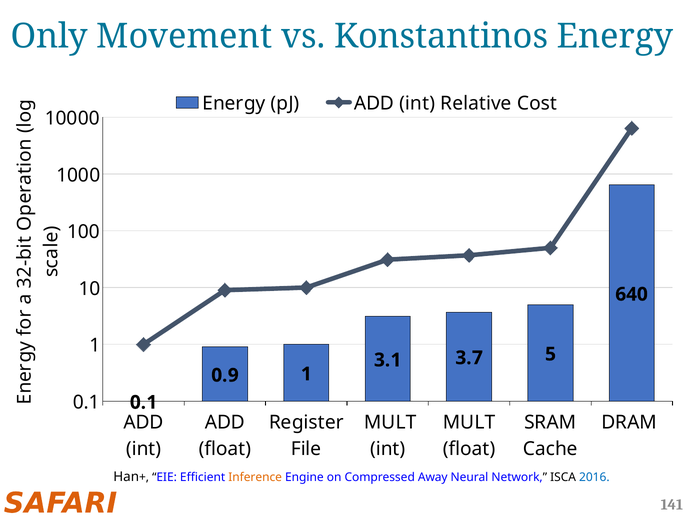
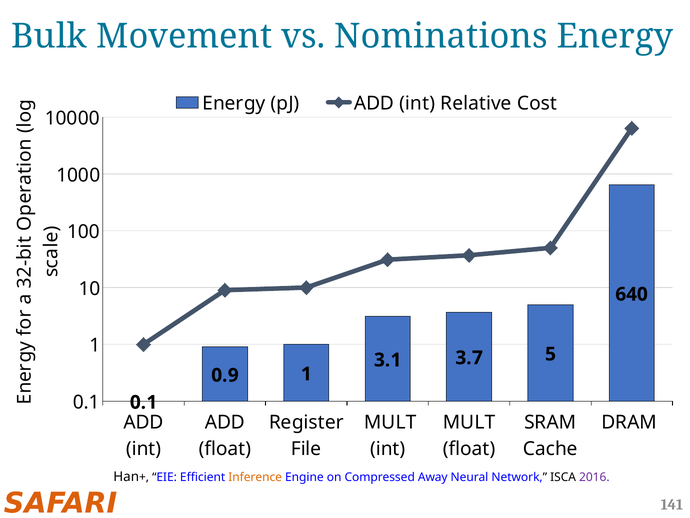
Only: Only -> Bulk (49, 36)
Konstantinos: Konstantinos -> Nominations (441, 36)
2016 colour: blue -> purple (594, 477)
